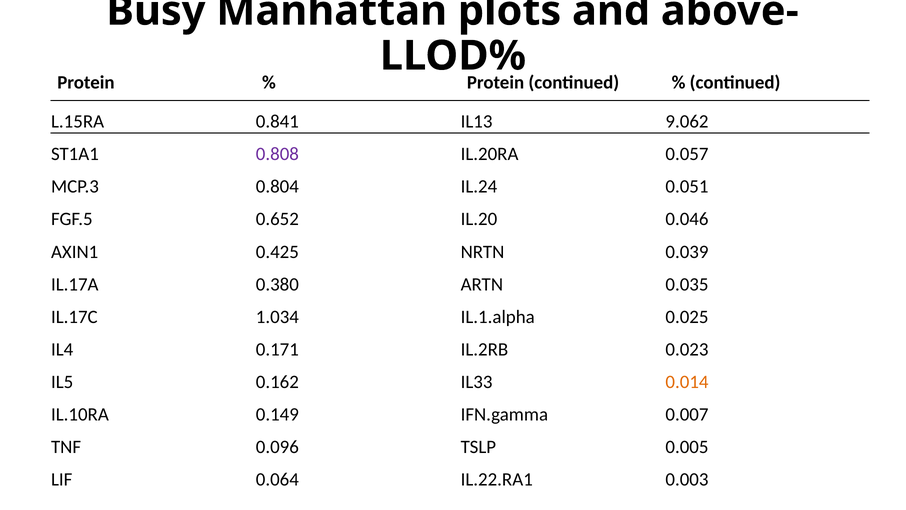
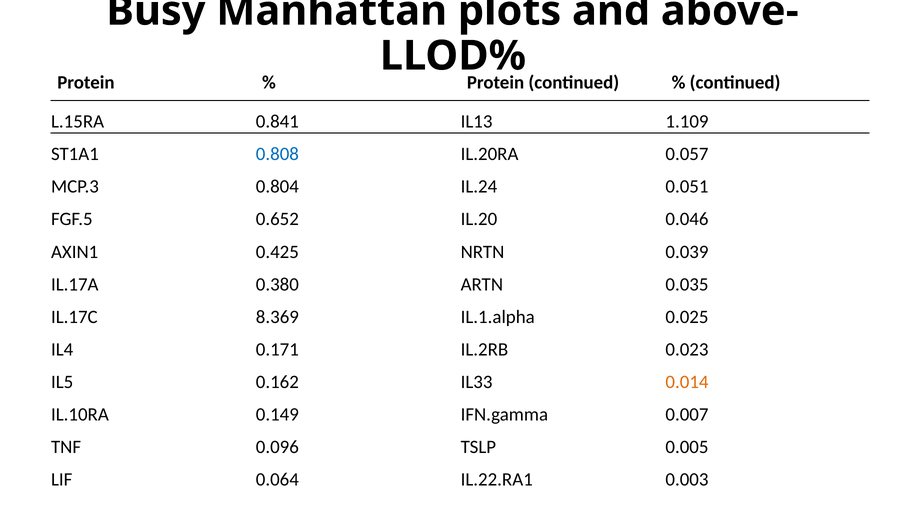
9.062: 9.062 -> 1.109 (687, 121)
0.808 colour: purple -> blue (277, 154)
1.034: 1.034 -> 8.369 (277, 317)
